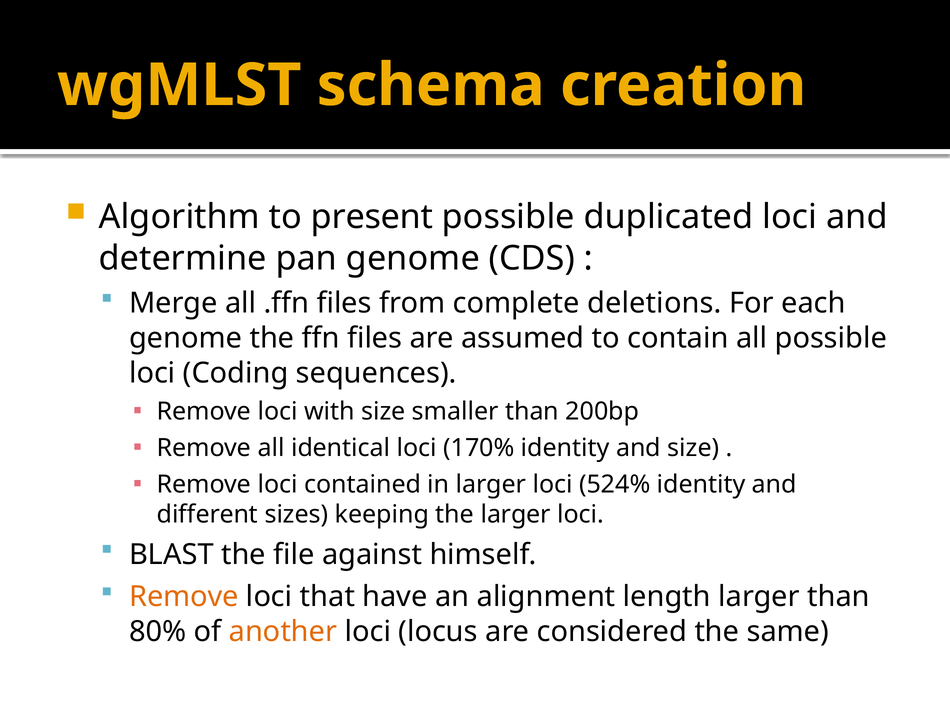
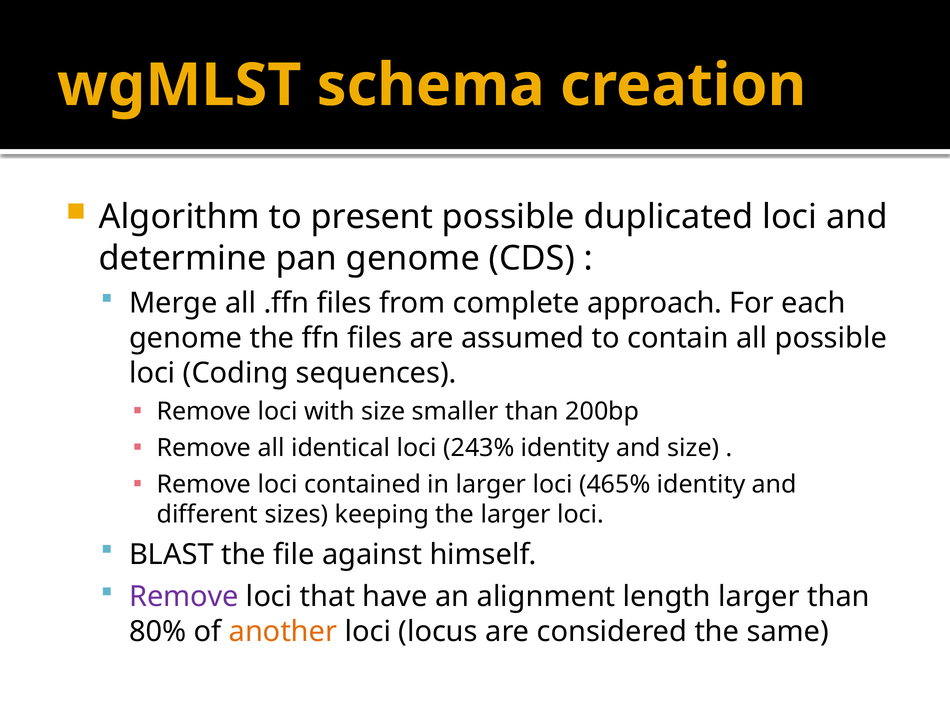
deletions: deletions -> approach (655, 303)
170%: 170% -> 243% (479, 448)
524%: 524% -> 465% (615, 484)
Remove colour: orange -> purple (184, 596)
